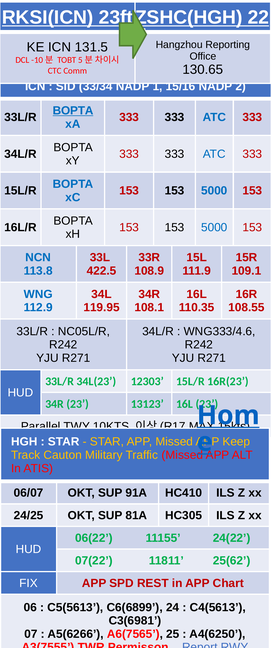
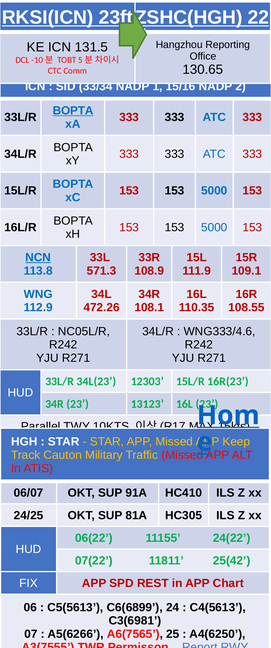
NCN underline: none -> present (38, 258)
422.5: 422.5 -> 571.3 (101, 271)
119.95: 119.95 -> 472.26 (102, 308)
25(62: 25(62 -> 25(42 (232, 561)
